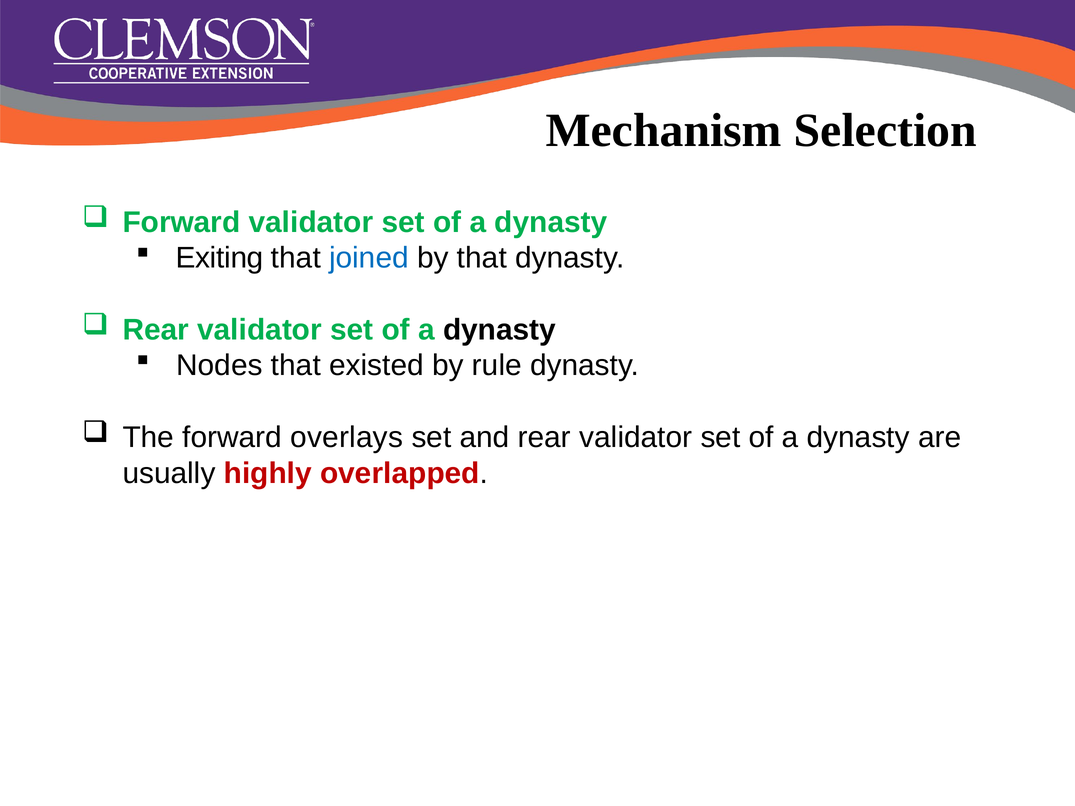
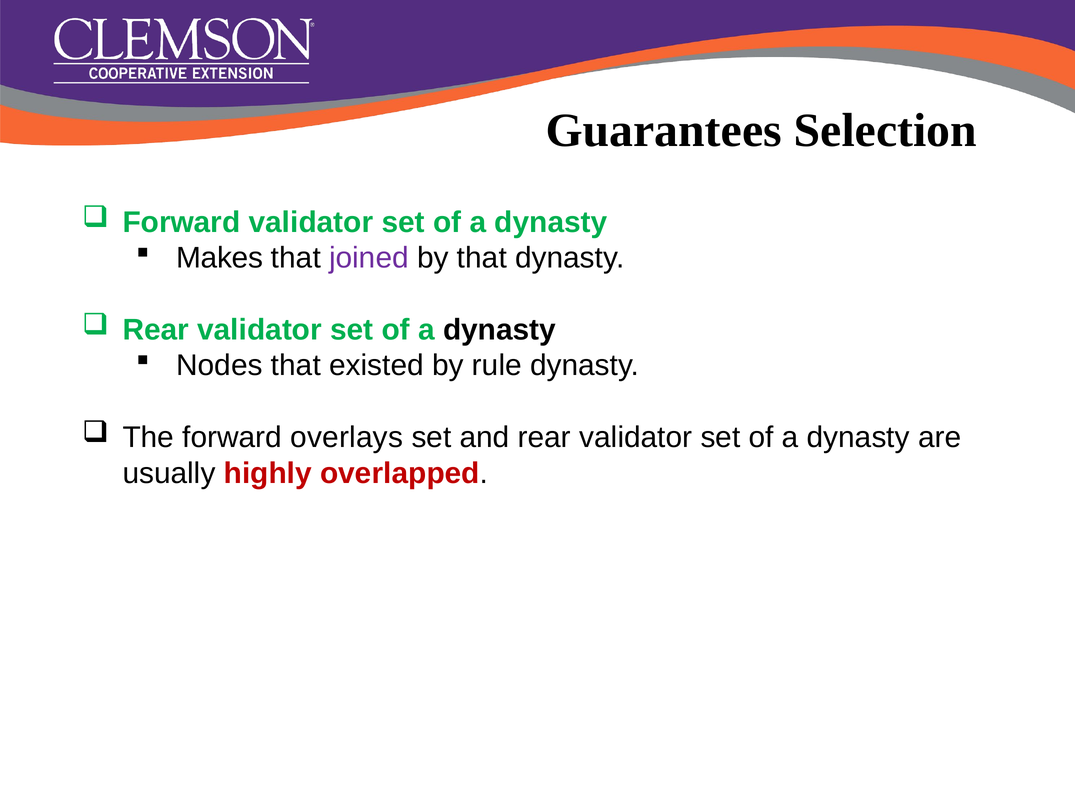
Mechanism: Mechanism -> Guarantees (664, 131)
Exiting: Exiting -> Makes (220, 258)
joined colour: blue -> purple (369, 258)
